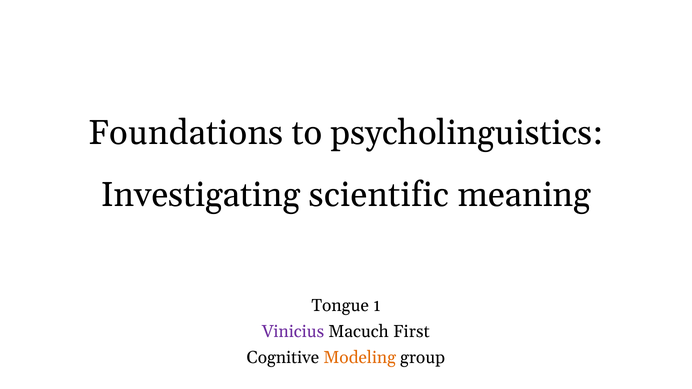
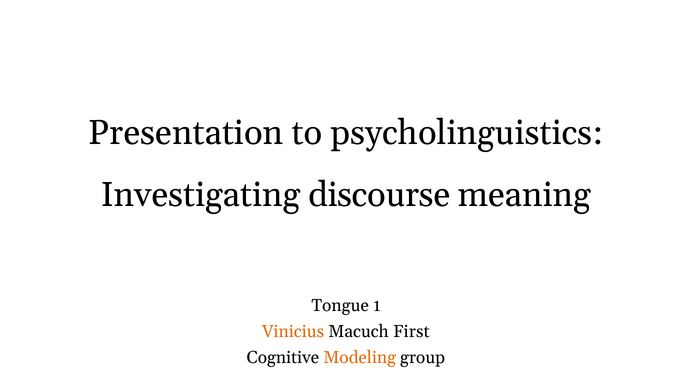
Foundations: Foundations -> Presentation (186, 133)
scientific: scientific -> discourse (379, 195)
Vinicius colour: purple -> orange (293, 332)
